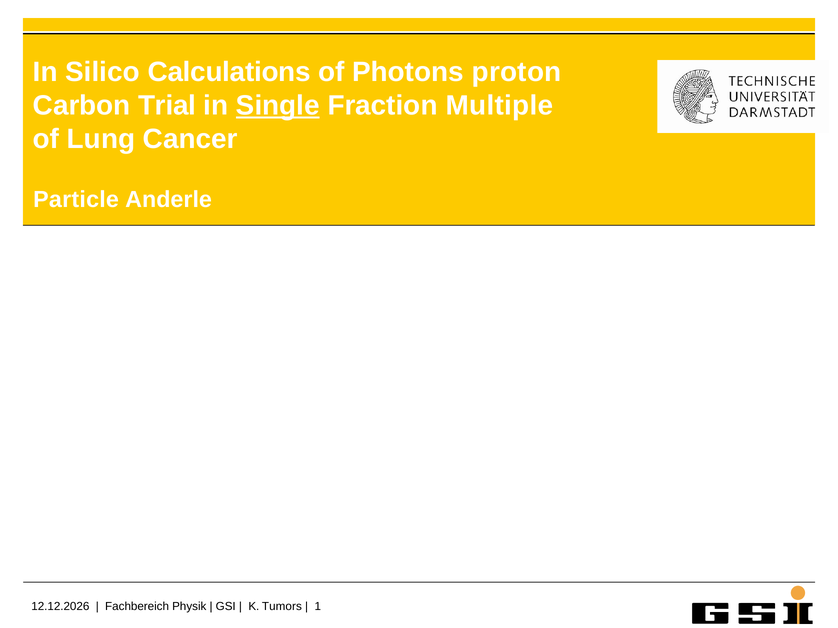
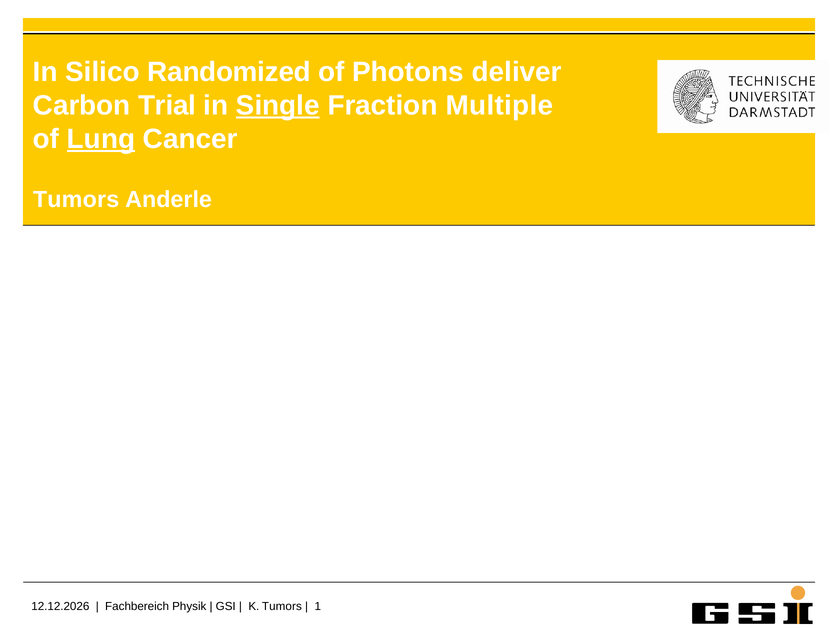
Calculations: Calculations -> Randomized (229, 72)
proton: proton -> deliver (517, 72)
Lung underline: none -> present (101, 139)
Particle: Particle -> Tumors (76, 200)
